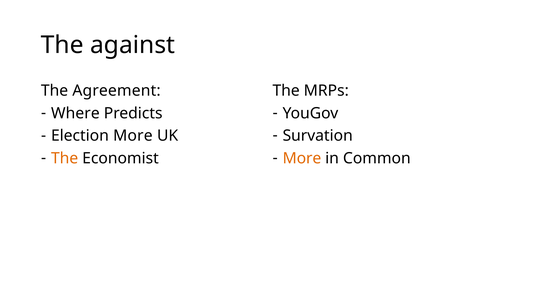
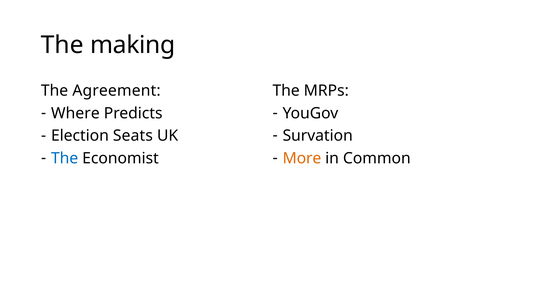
against: against -> making (133, 45)
Election More: More -> Seats (133, 136)
The colour: orange -> blue (65, 158)
